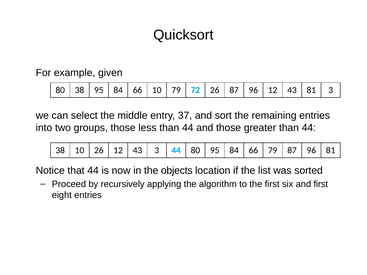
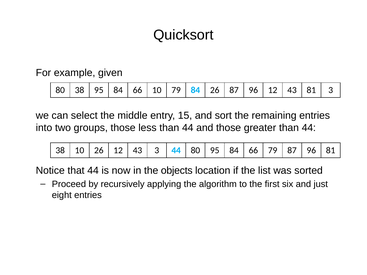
79 72: 72 -> 84 (195, 90)
37: 37 -> 15 (185, 116)
and first: first -> just (321, 184)
